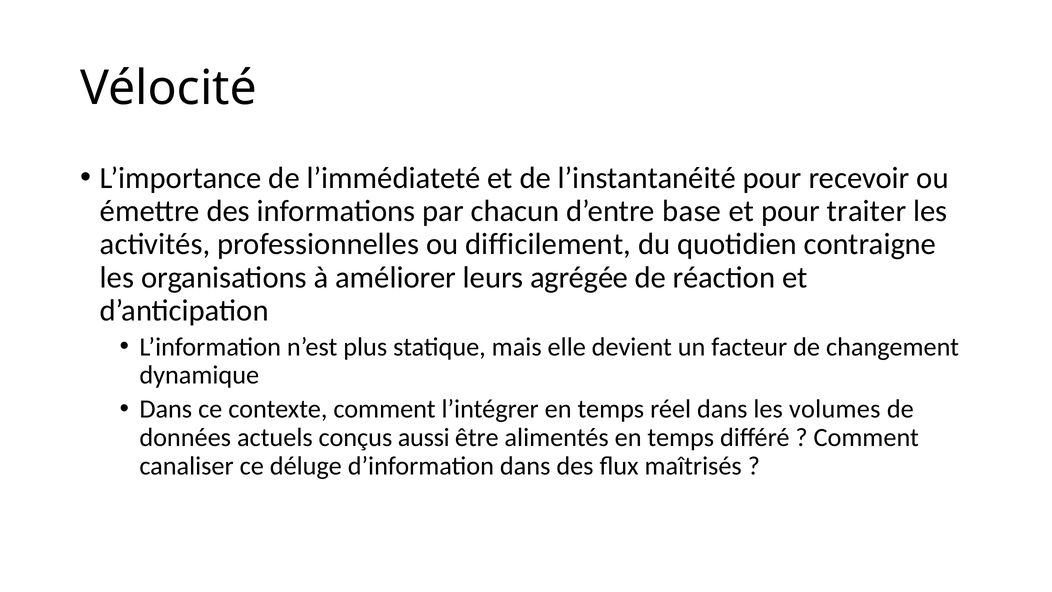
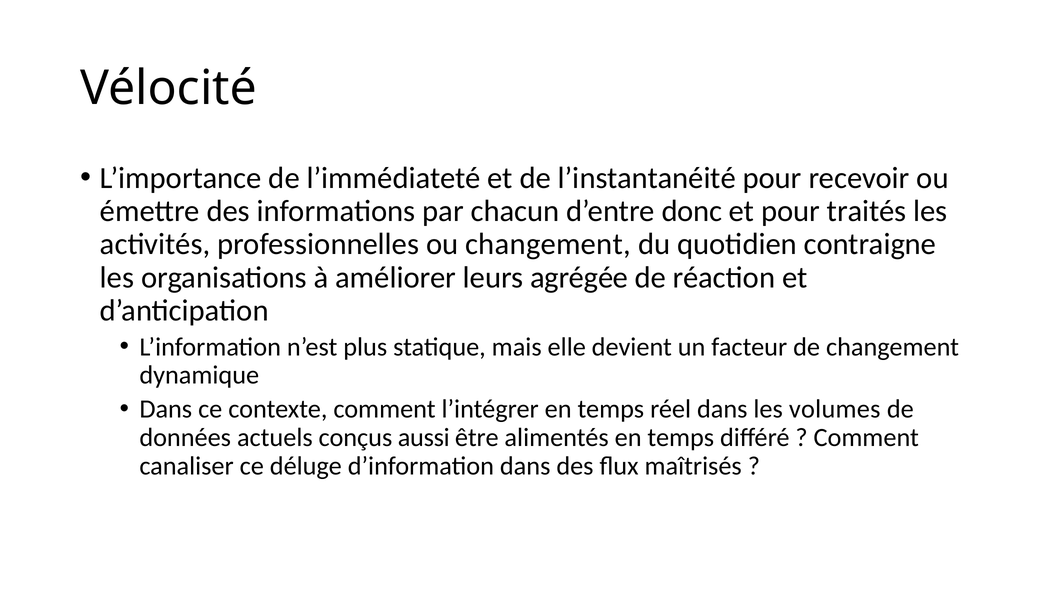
base: base -> donc (692, 211)
traiter: traiter -> traités (867, 211)
ou difficilement: difficilement -> changement (548, 244)
